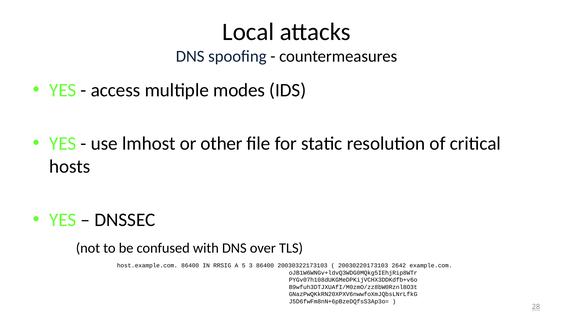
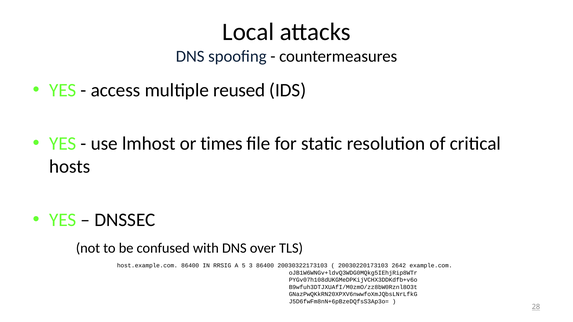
modes: modes -> reused (239, 90)
other: other -> times (222, 144)
